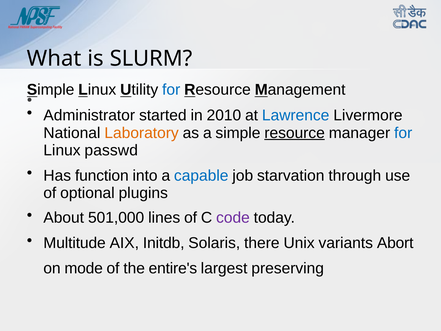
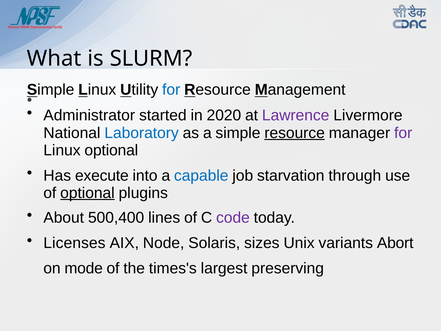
2010: 2010 -> 2020 (224, 115)
Lawrence colour: blue -> purple (296, 115)
Laboratory colour: orange -> blue (142, 133)
for colour: blue -> purple (403, 133)
Linux passwd: passwd -> optional (111, 150)
function: function -> execute (102, 175)
optional underline: none -> present (87, 193)
501,000: 501,000 -> 500,400 (116, 218)
Multitude: Multitude -> Licenses (74, 243)
Initdb: Initdb -> Node (164, 243)
there: there -> sizes (262, 243)
entire's: entire's -> times's (173, 268)
